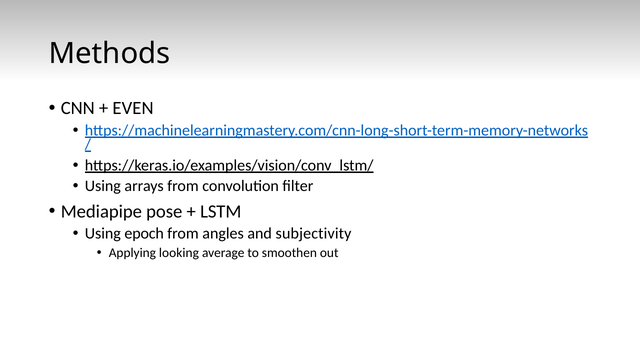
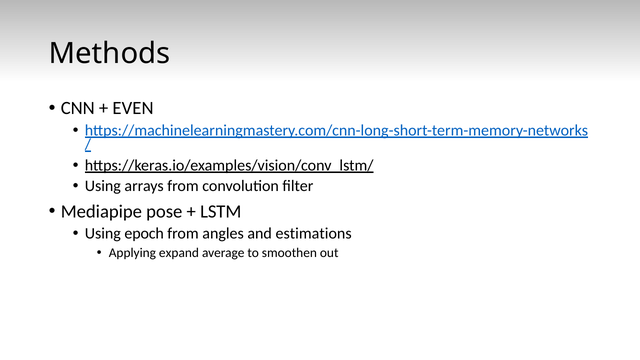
subjectivity: subjectivity -> estimations (314, 234)
looking: looking -> expand (179, 253)
